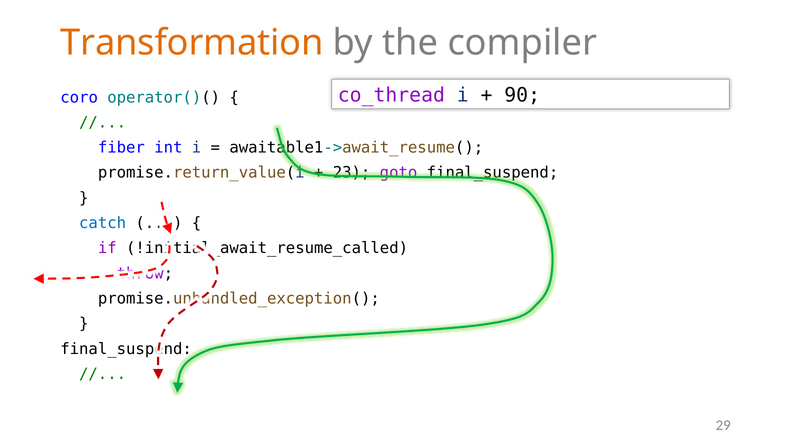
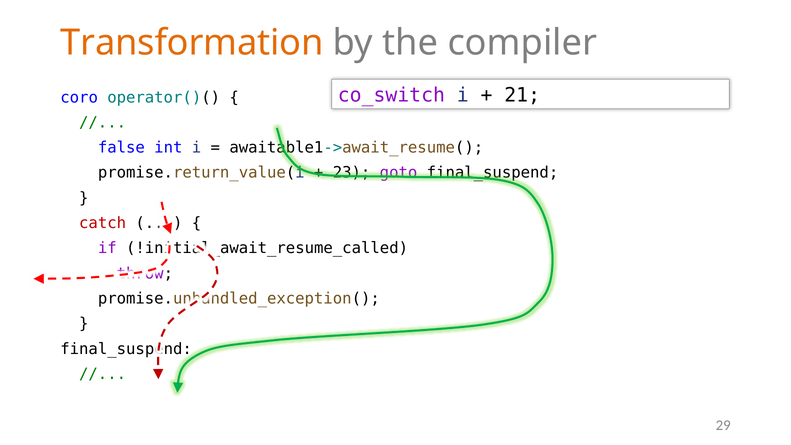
co_thread: co_thread -> co_switch (391, 95)
90: 90 -> 21 (522, 95)
fiber: fiber -> false (121, 148)
catch colour: blue -> red (103, 223)
